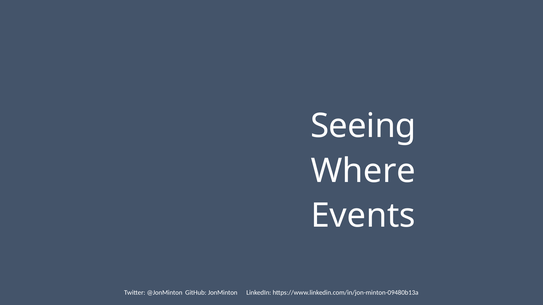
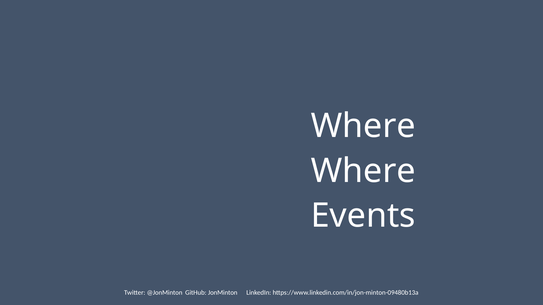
Seeing: Seeing -> Where (363, 126)
